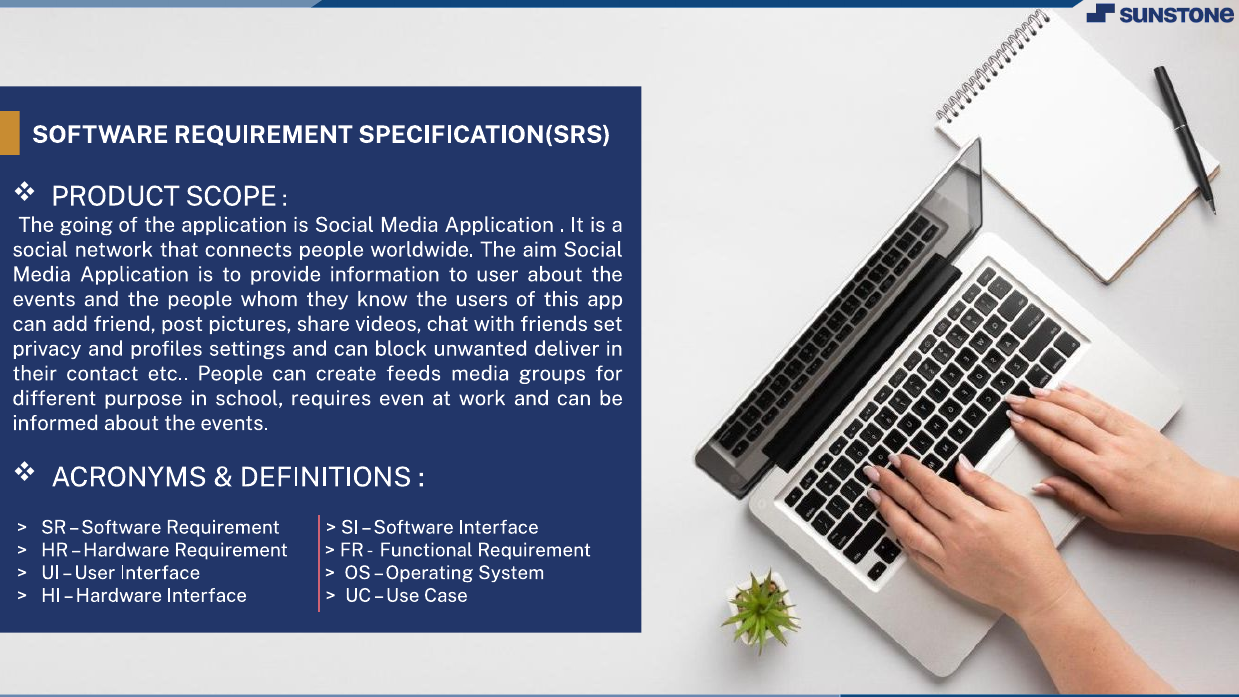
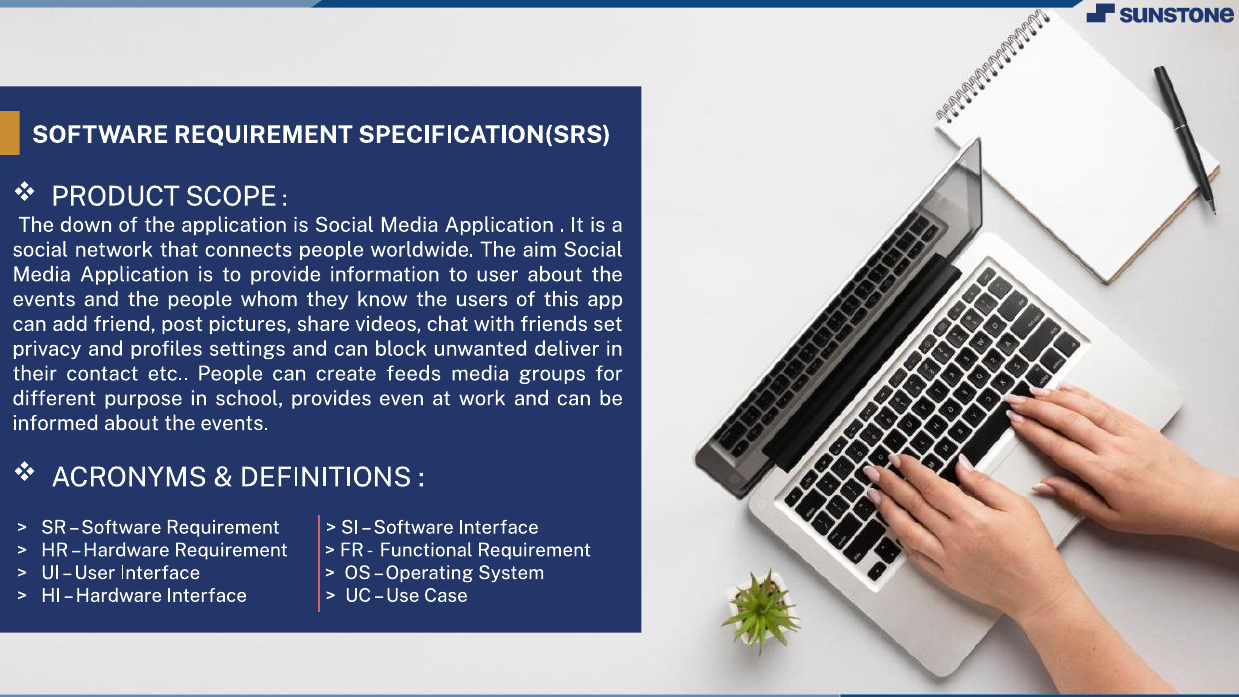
going: going -> down (86, 225)
requires: requires -> provides (331, 398)
